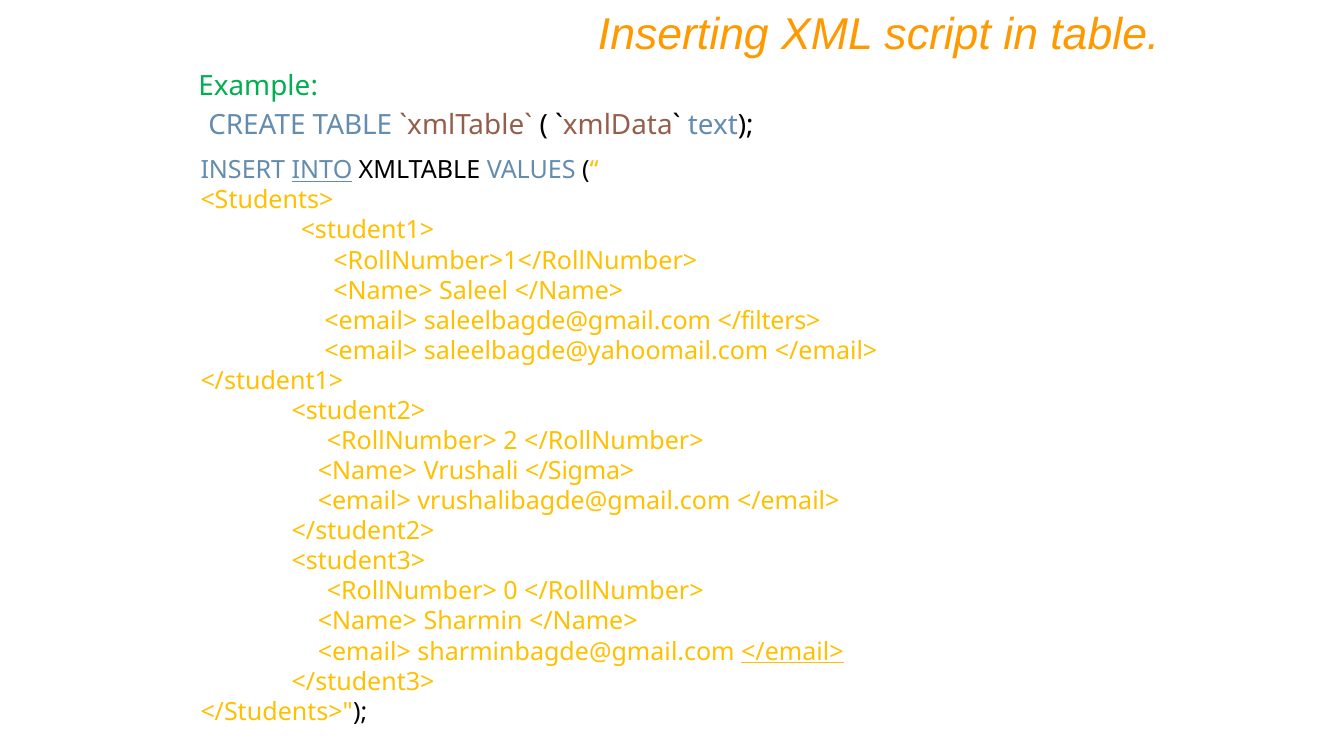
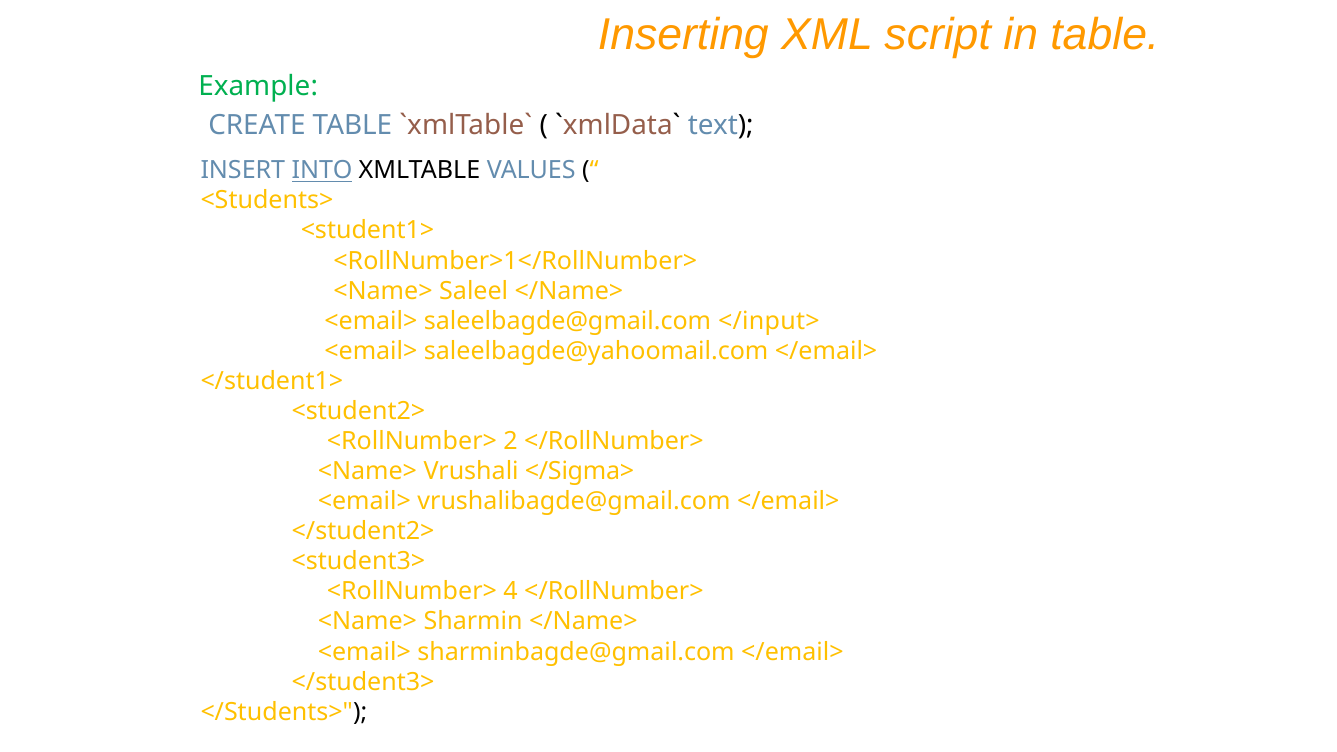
</filters>: </filters> -> </input> (769, 321)
0: 0 -> 4 (511, 592)
</email> underline: present -> none (792, 652)
